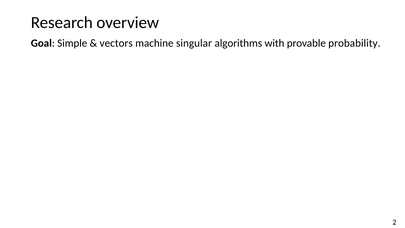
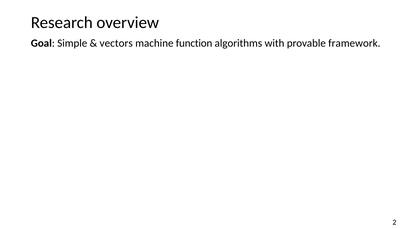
singular: singular -> function (194, 43)
probability: probability -> framework (354, 43)
